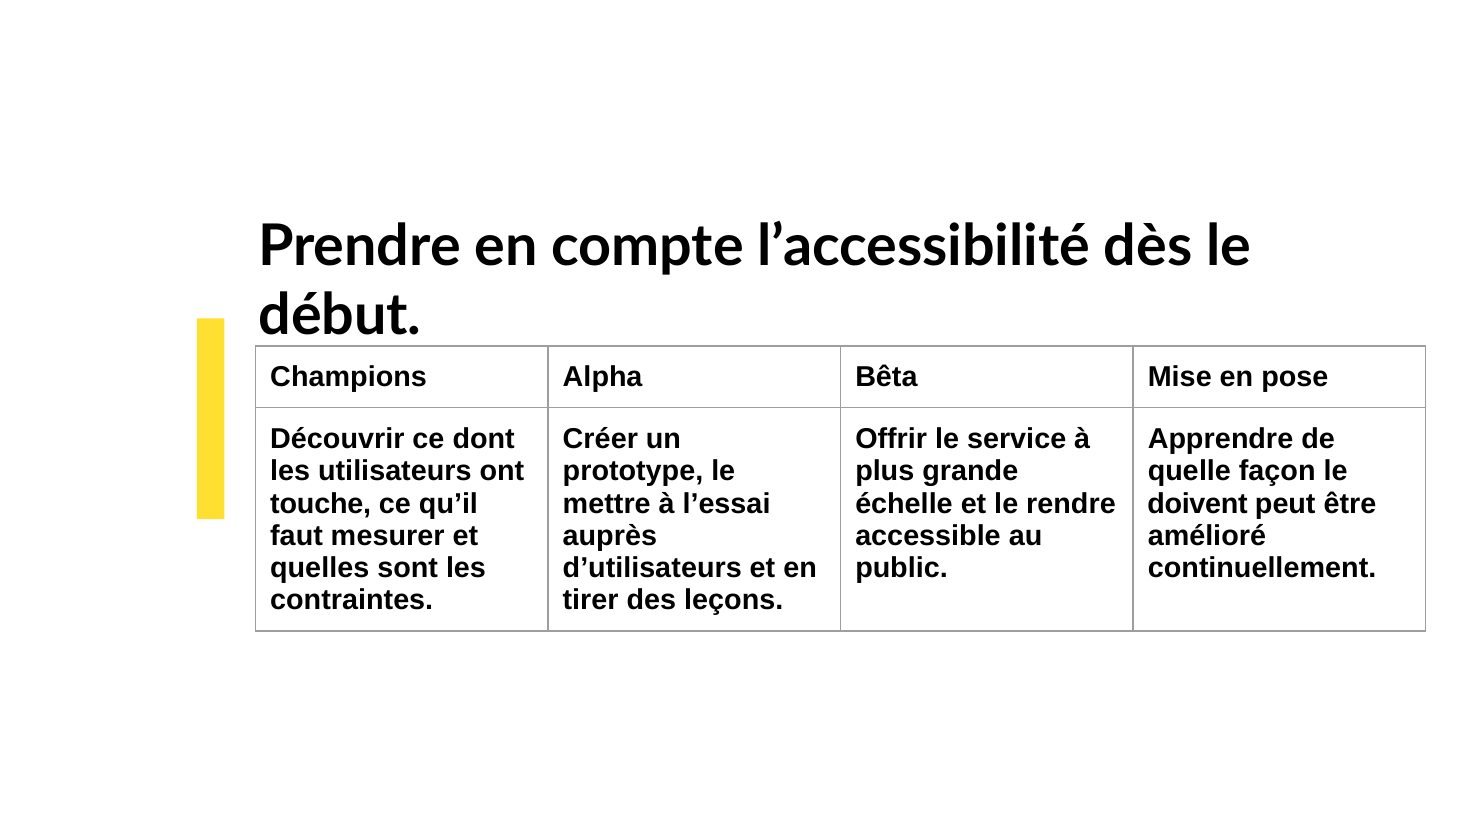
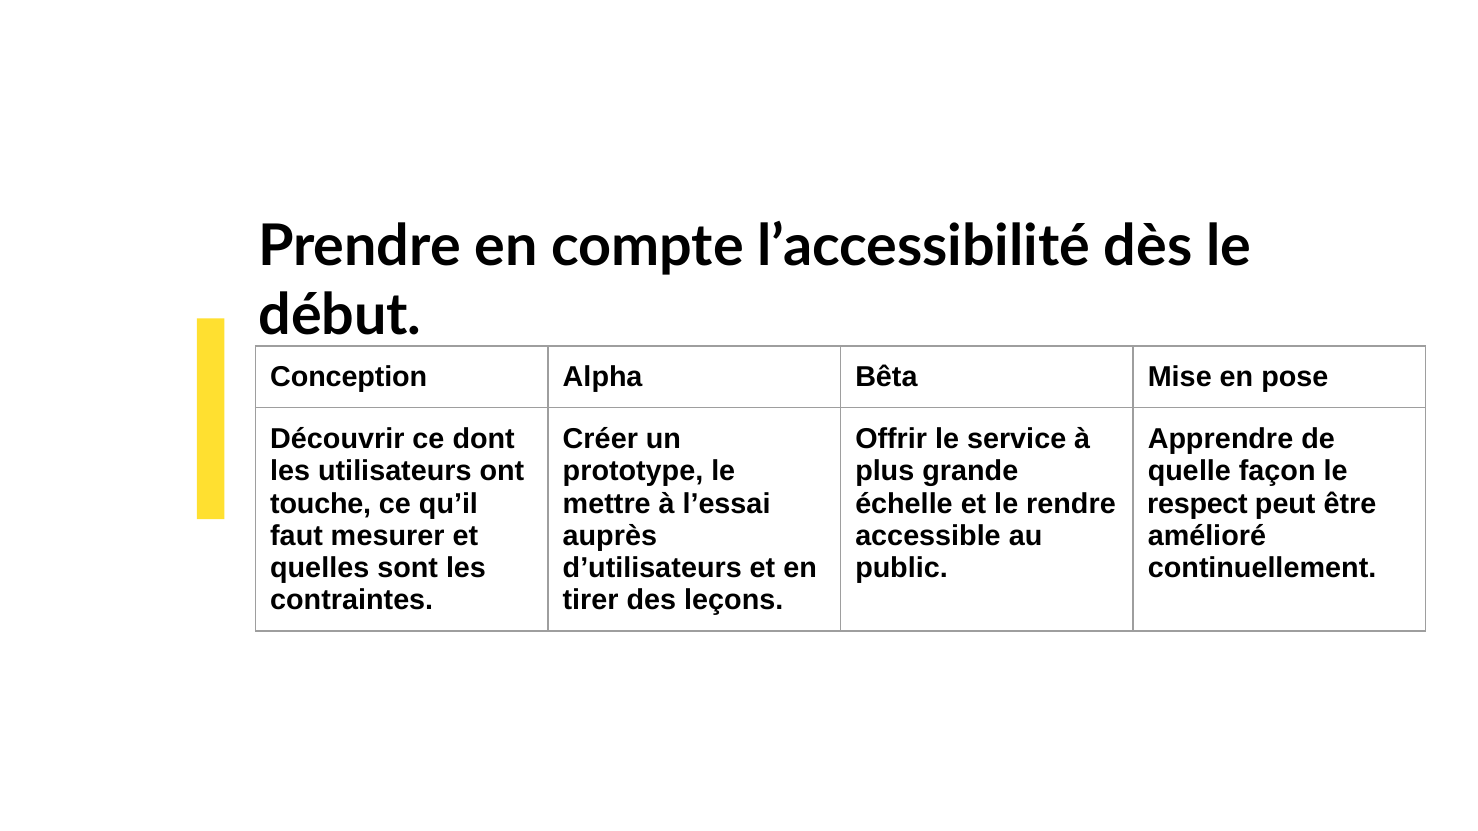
Champions: Champions -> Conception (349, 378)
doivent: doivent -> respect (1197, 504)
